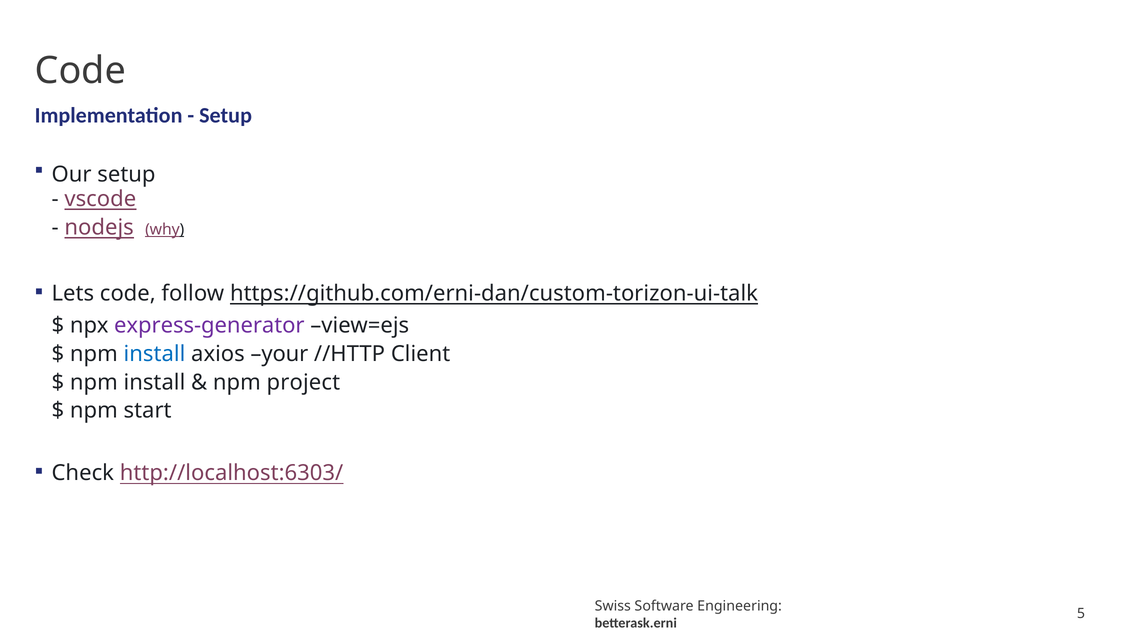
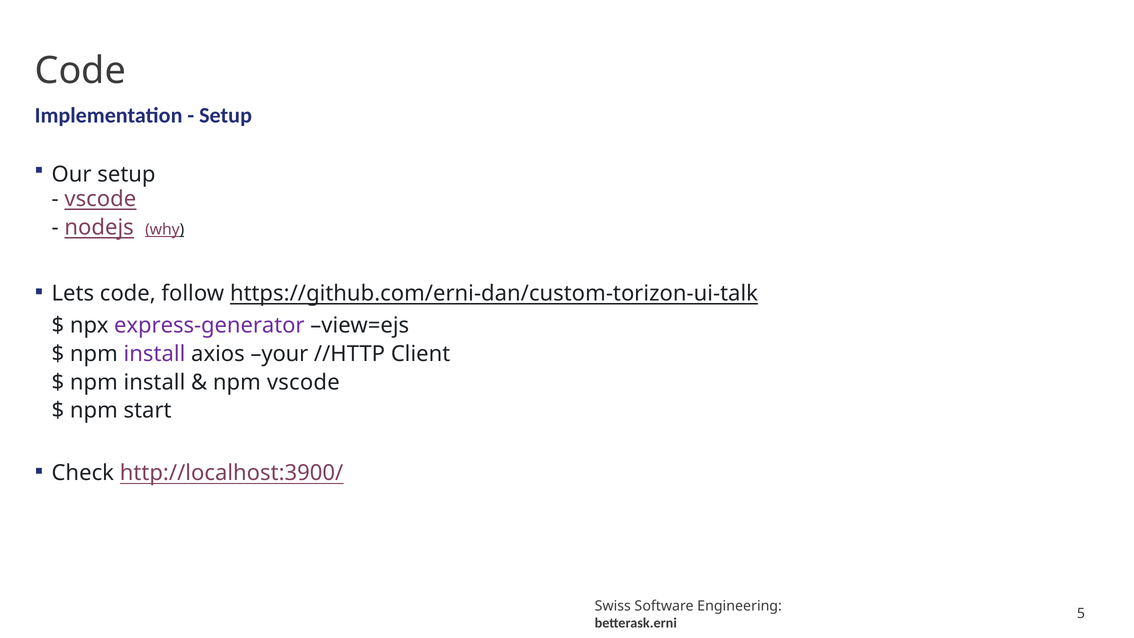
install colour: blue -> purple (154, 354)
npm project: project -> vscode (303, 382)
http://localhost:6303/: http://localhost:6303/ -> http://localhost:3900/ (232, 473)
